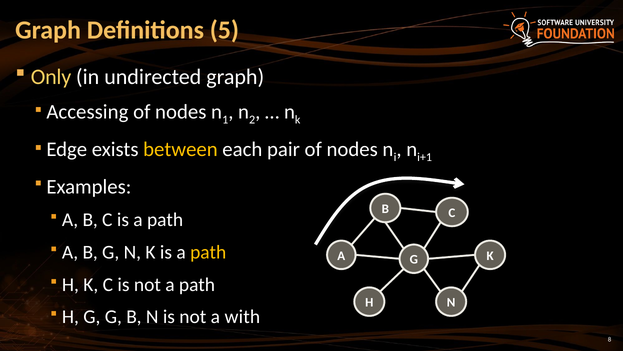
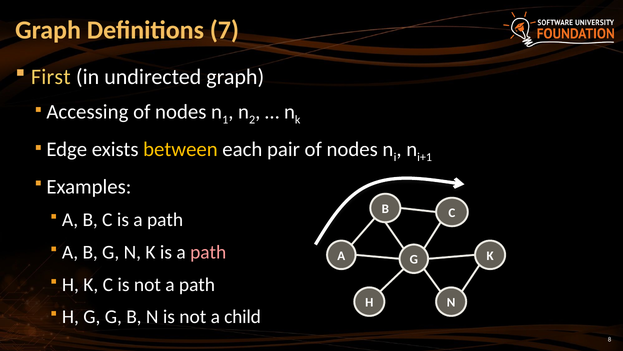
5: 5 -> 7 (224, 30)
Only: Only -> First (51, 77)
path colour: yellow -> pink (208, 252)
with: with -> child (243, 317)
